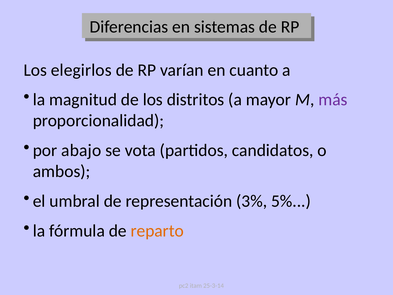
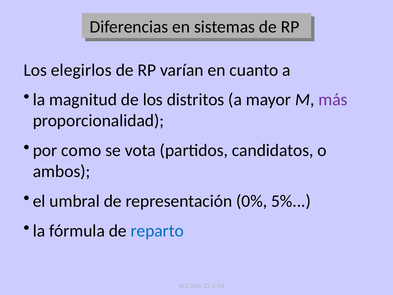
abajo: abajo -> como (81, 150)
3%: 3% -> 0% (252, 201)
reparto colour: orange -> blue (157, 231)
